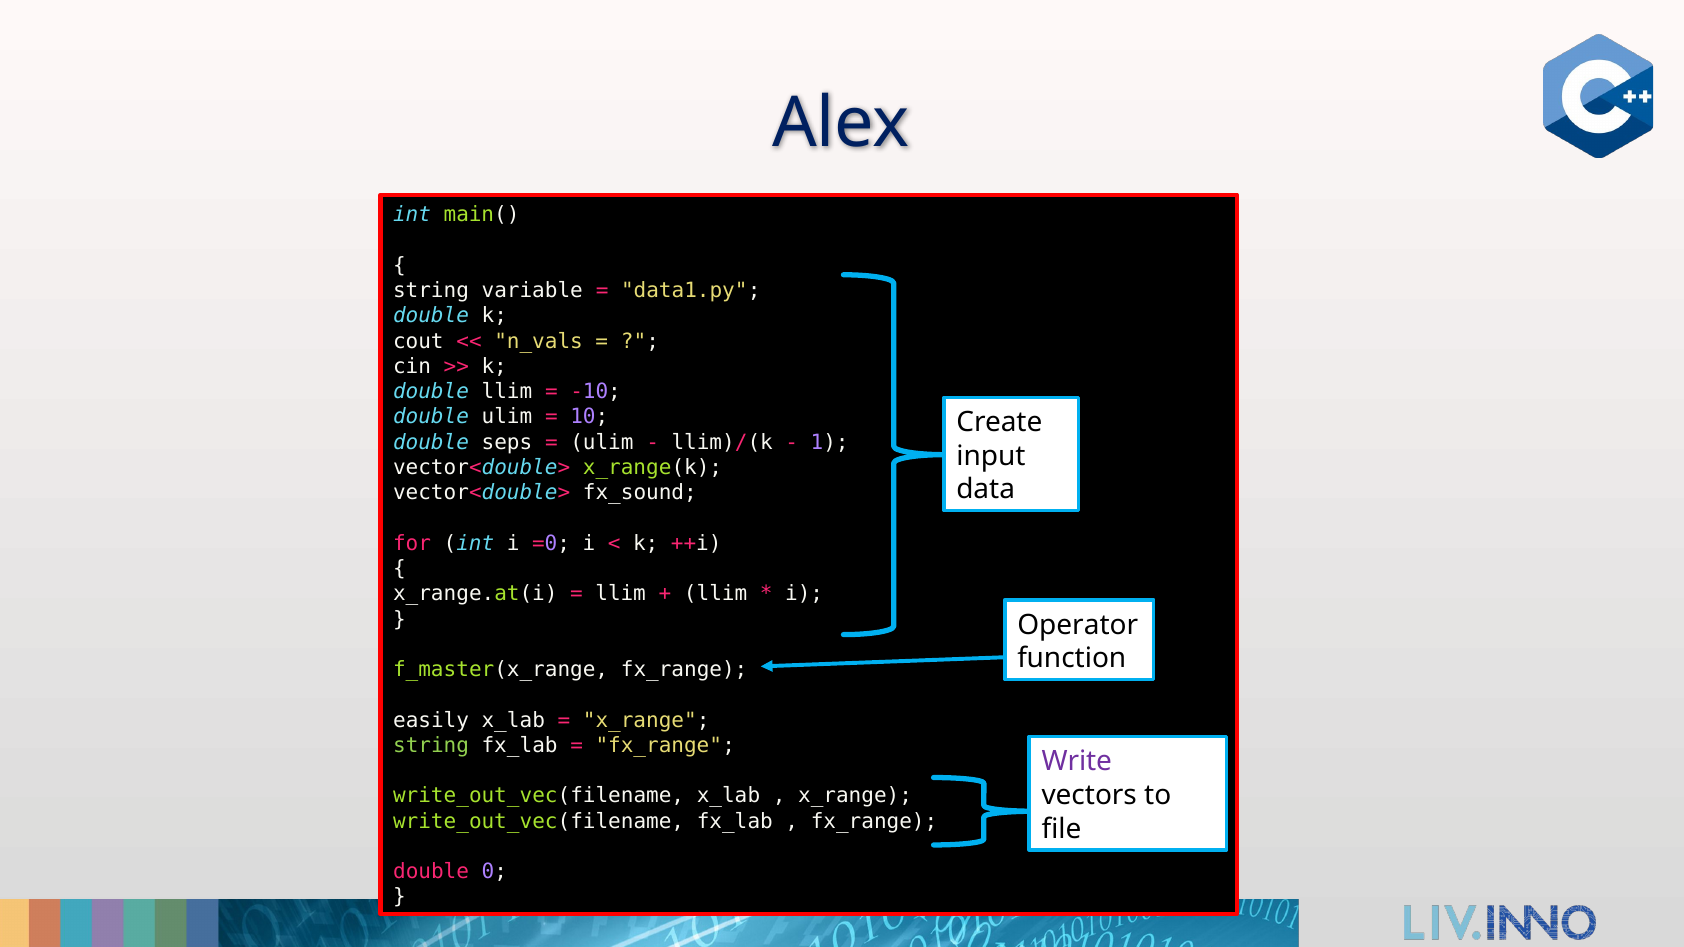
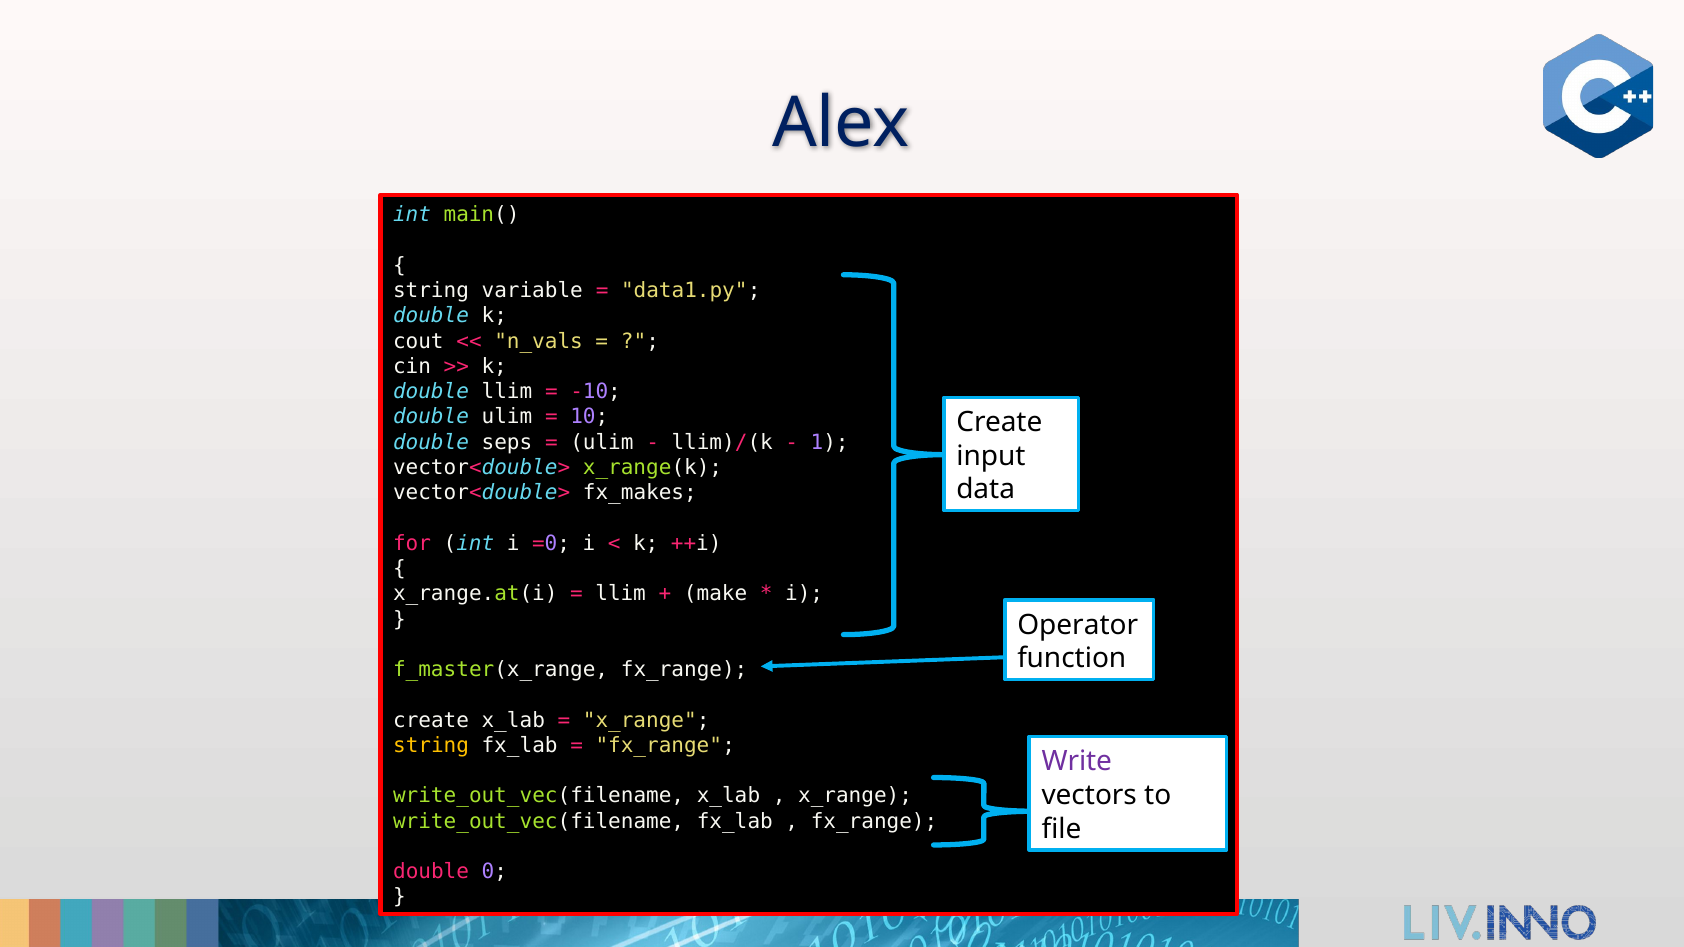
fx_sound: fx_sound -> fx_makes (640, 493)
llim: llim -> make (716, 594)
easily: easily -> create (431, 720)
string colour: light green -> yellow (431, 746)
